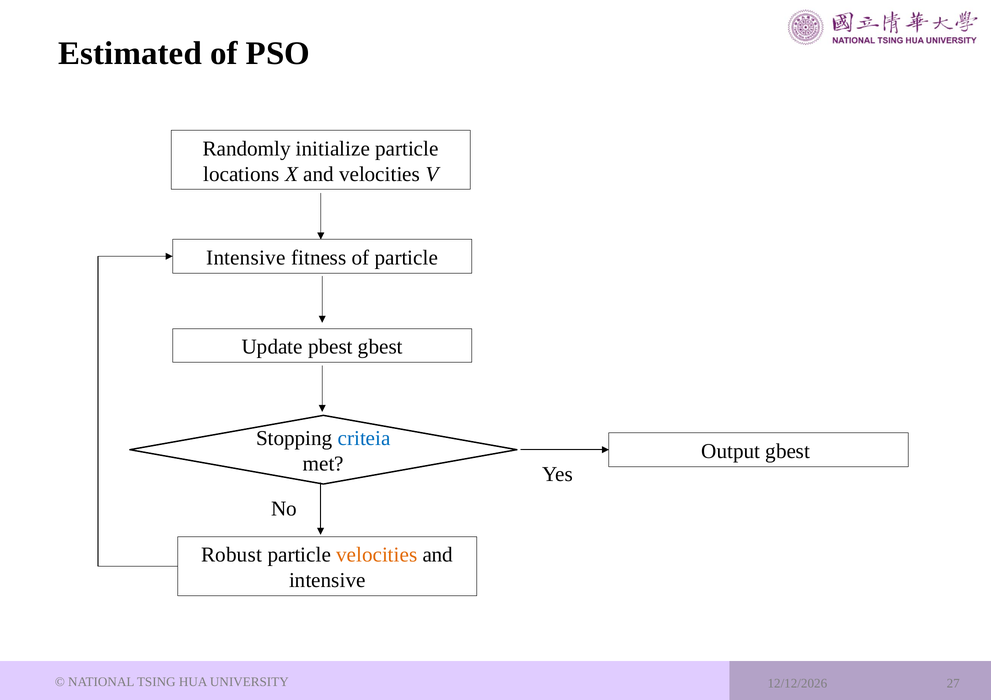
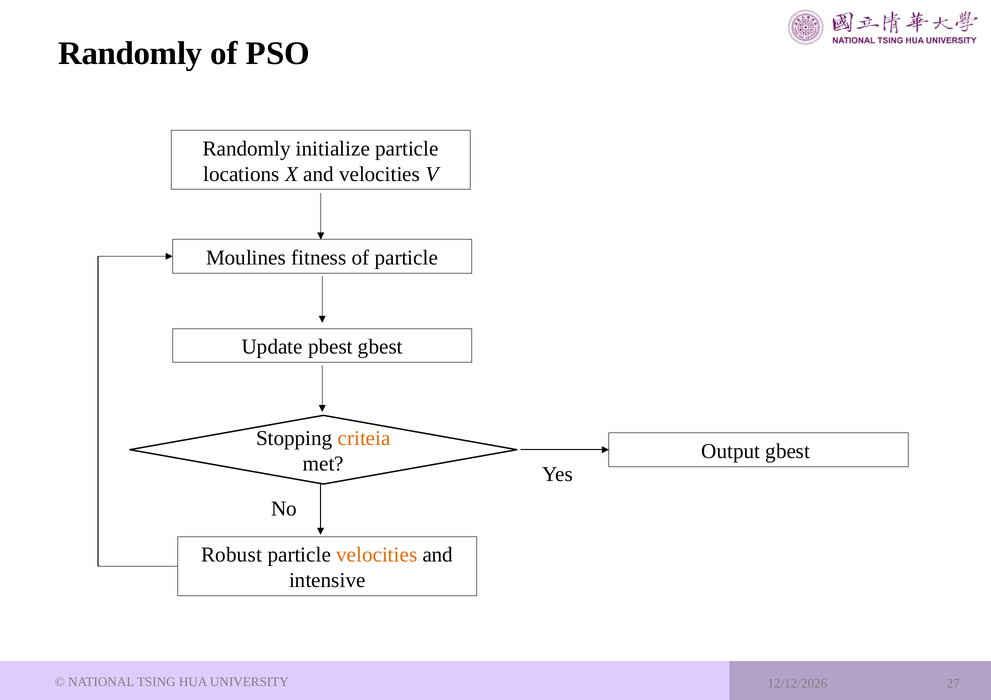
Estimated: Estimated -> Randomly (130, 54)
Intensive: Intensive -> Moulines (246, 258)
criteia colour: blue -> orange (364, 439)
